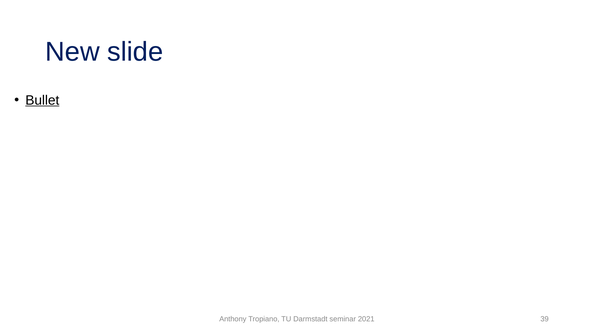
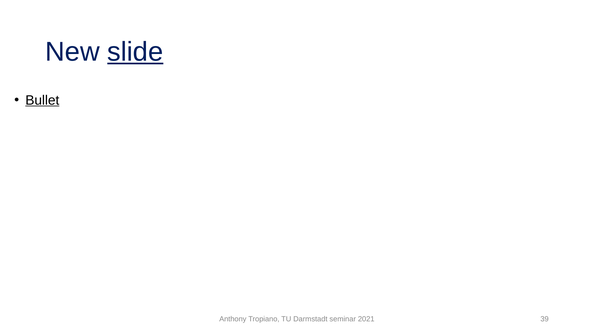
slide underline: none -> present (135, 52)
